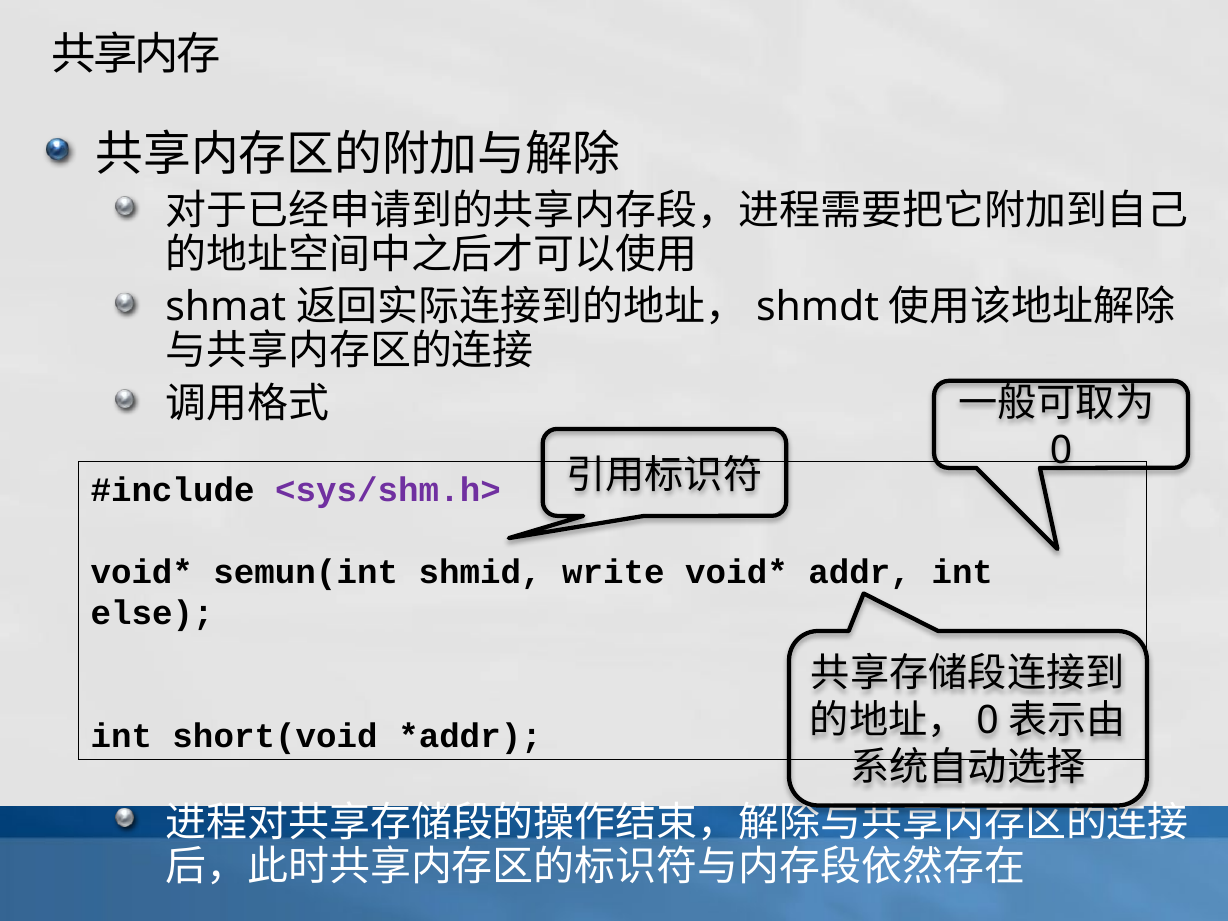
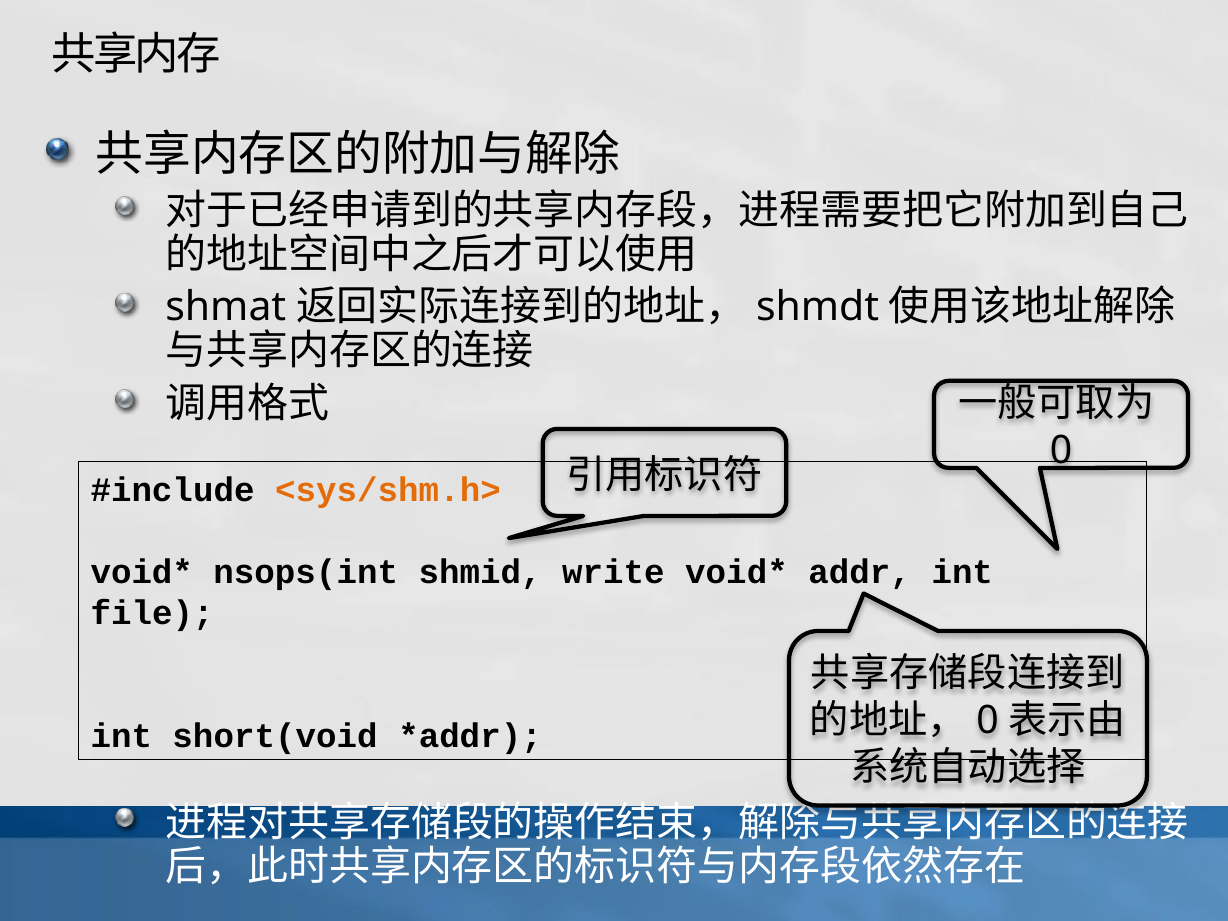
<sys/shm.h> colour: purple -> orange (388, 490)
semun(int: semun(int -> nsops(int (306, 572)
else: else -> file (152, 613)
